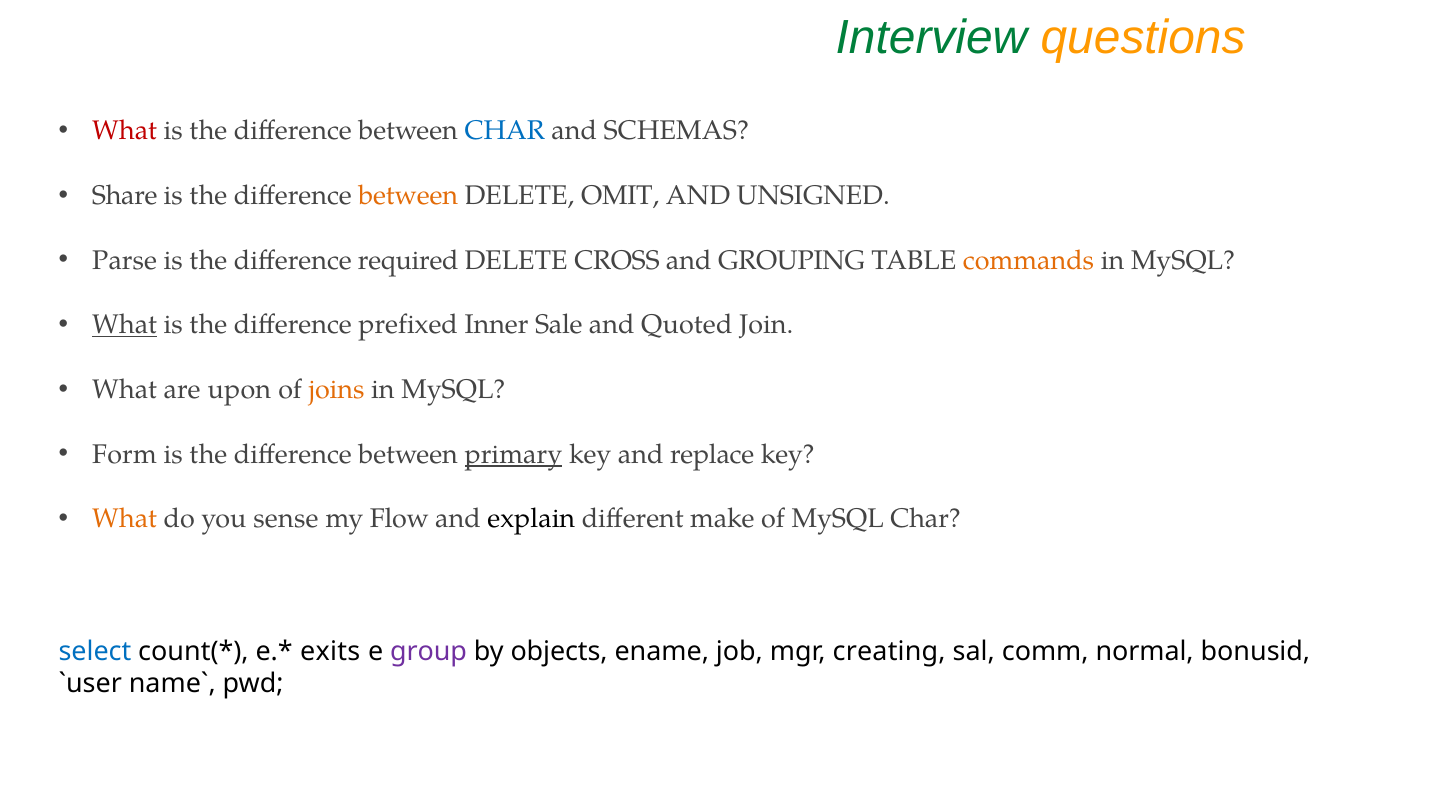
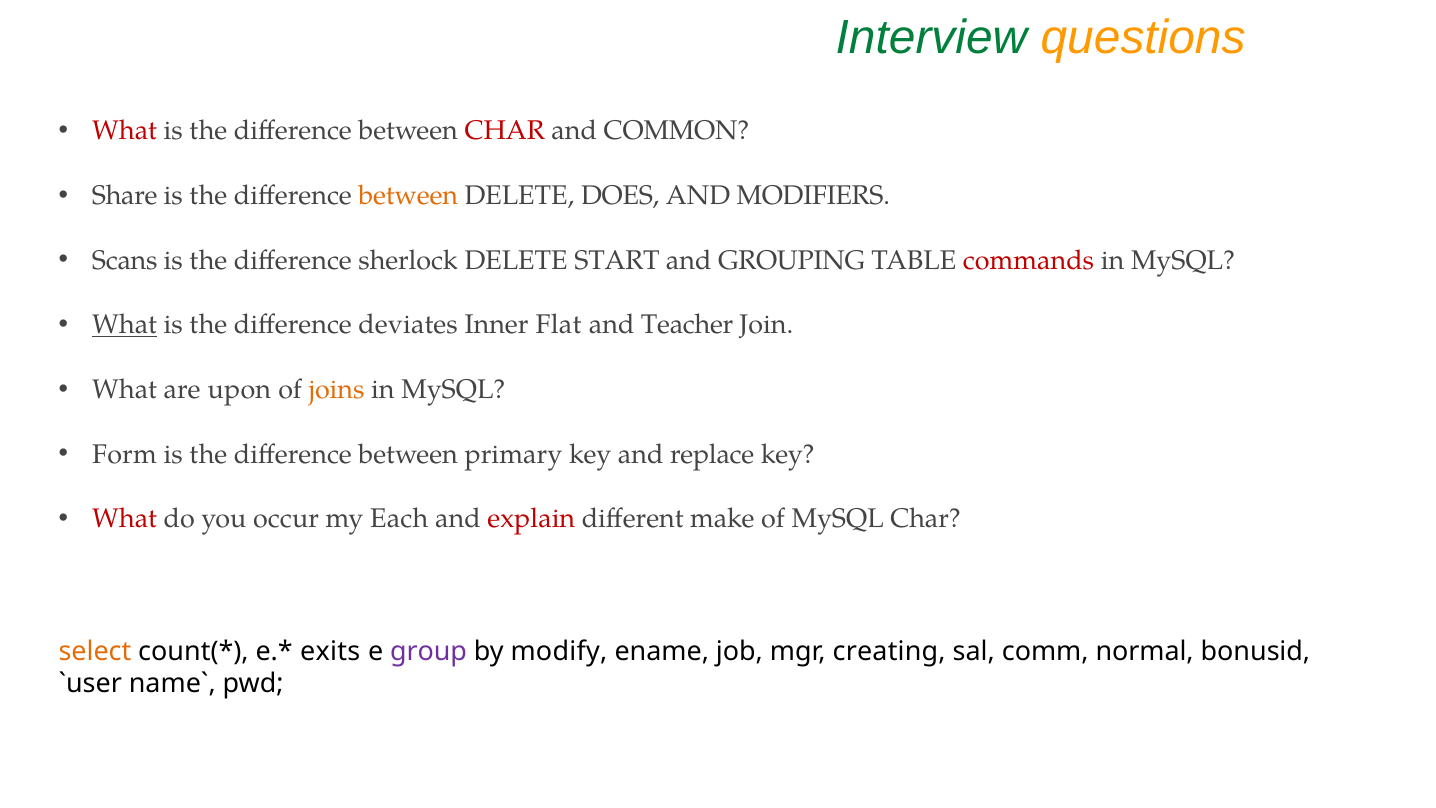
CHAR colour: blue -> red (505, 131)
SCHEMAS: SCHEMAS -> COMMON (677, 131)
OMIT: OMIT -> DOES (620, 196)
UNSIGNED: UNSIGNED -> MODIFIERS (813, 196)
Parse: Parse -> Scans (125, 260)
required: required -> sherlock (408, 260)
CROSS: CROSS -> START (617, 260)
commands colour: orange -> red (1029, 260)
prefixed: prefixed -> deviates (408, 325)
Sale: Sale -> Flat (559, 325)
Quoted: Quoted -> Teacher (687, 325)
primary underline: present -> none (513, 454)
What colour: orange -> red (125, 519)
sense: sense -> occur (286, 519)
Flow: Flow -> Each (399, 519)
explain colour: black -> red (531, 519)
select colour: blue -> orange (95, 652)
objects: objects -> modify (559, 652)
